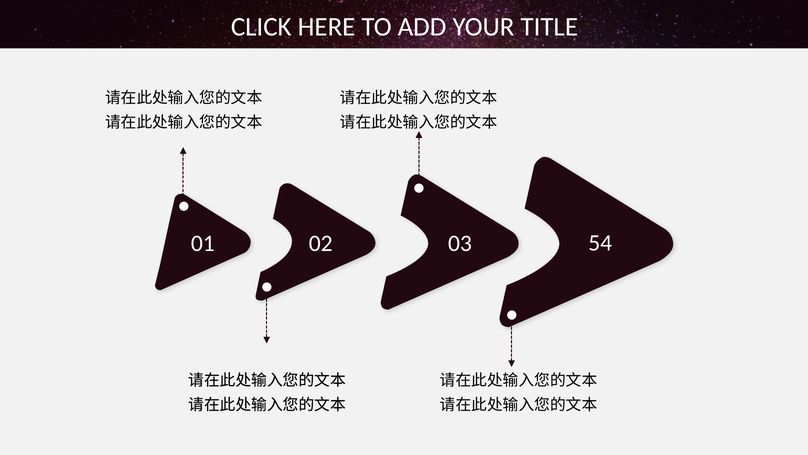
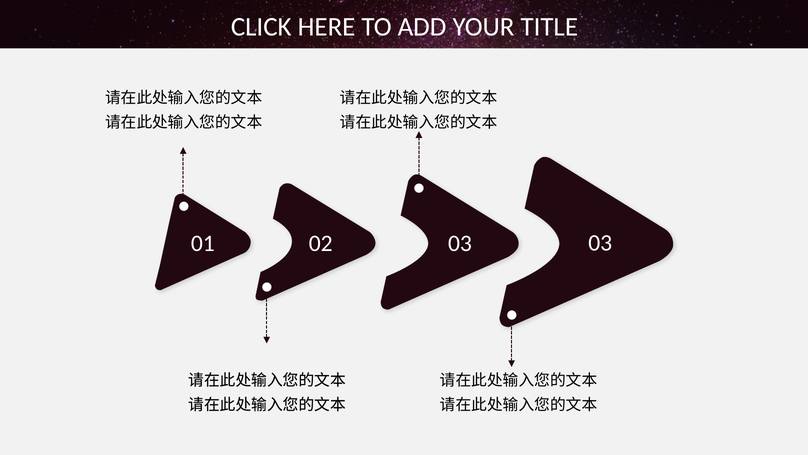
01 54: 54 -> 03 (600, 243)
